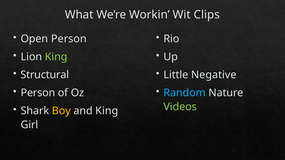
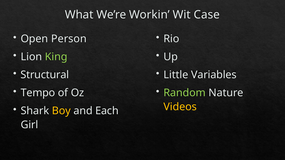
Clips: Clips -> Case (207, 15)
Negative: Negative -> Variables (214, 75)
Person: Person -> Tempo (38, 93)
Random colour: light blue -> light green (185, 93)
Videos colour: light green -> yellow (180, 107)
and King: King -> Each (107, 111)
